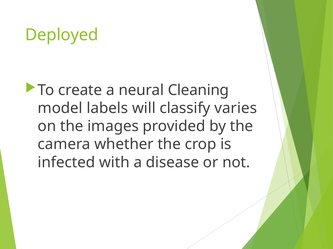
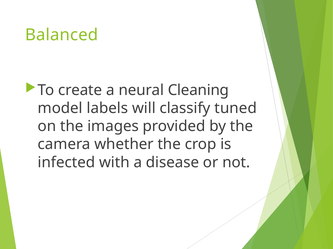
Deployed: Deployed -> Balanced (62, 35)
varies: varies -> tuned (236, 108)
